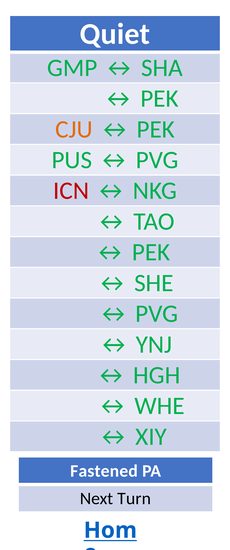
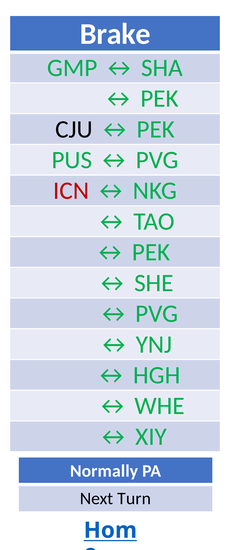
Quiet: Quiet -> Brake (115, 34)
CJU colour: orange -> black (74, 129)
Fastened: Fastened -> Normally (104, 471)
